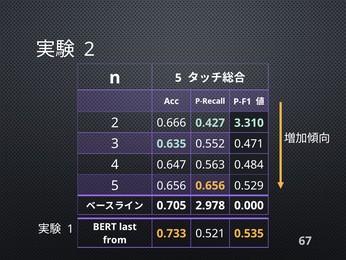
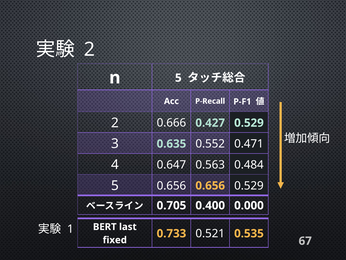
0.427 3.310: 3.310 -> 0.529 (249, 123)
2.978: 2.978 -> 0.400 (210, 205)
from: from -> fixed (115, 240)
